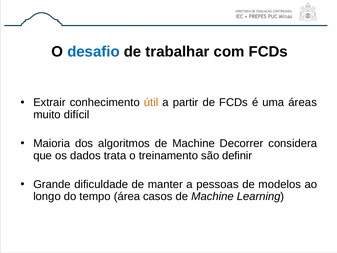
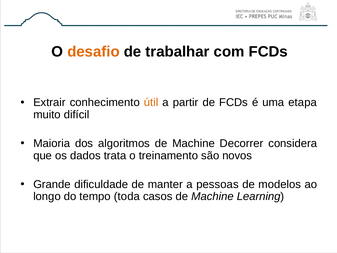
desafio colour: blue -> orange (93, 52)
áreas: áreas -> etapa (303, 102)
definir: definir -> novos (237, 155)
área: área -> toda (127, 196)
